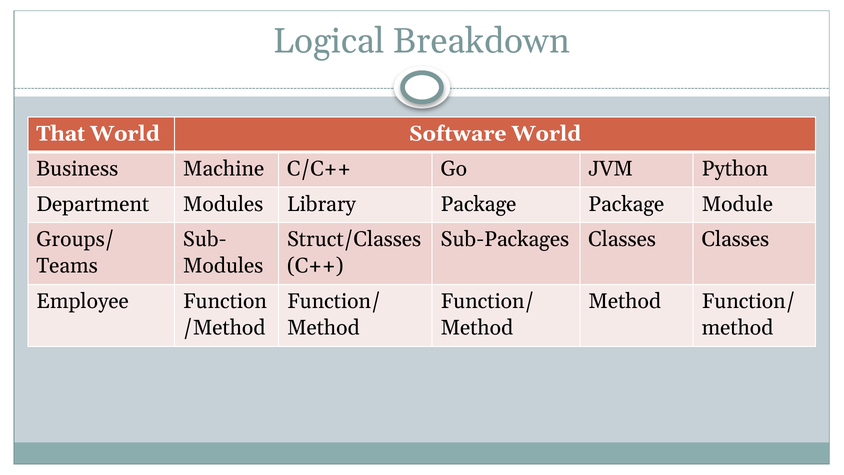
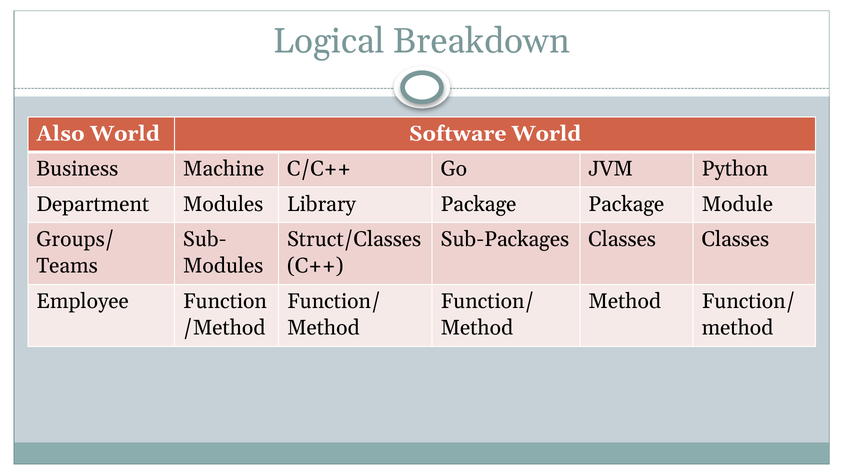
That: That -> Also (61, 134)
